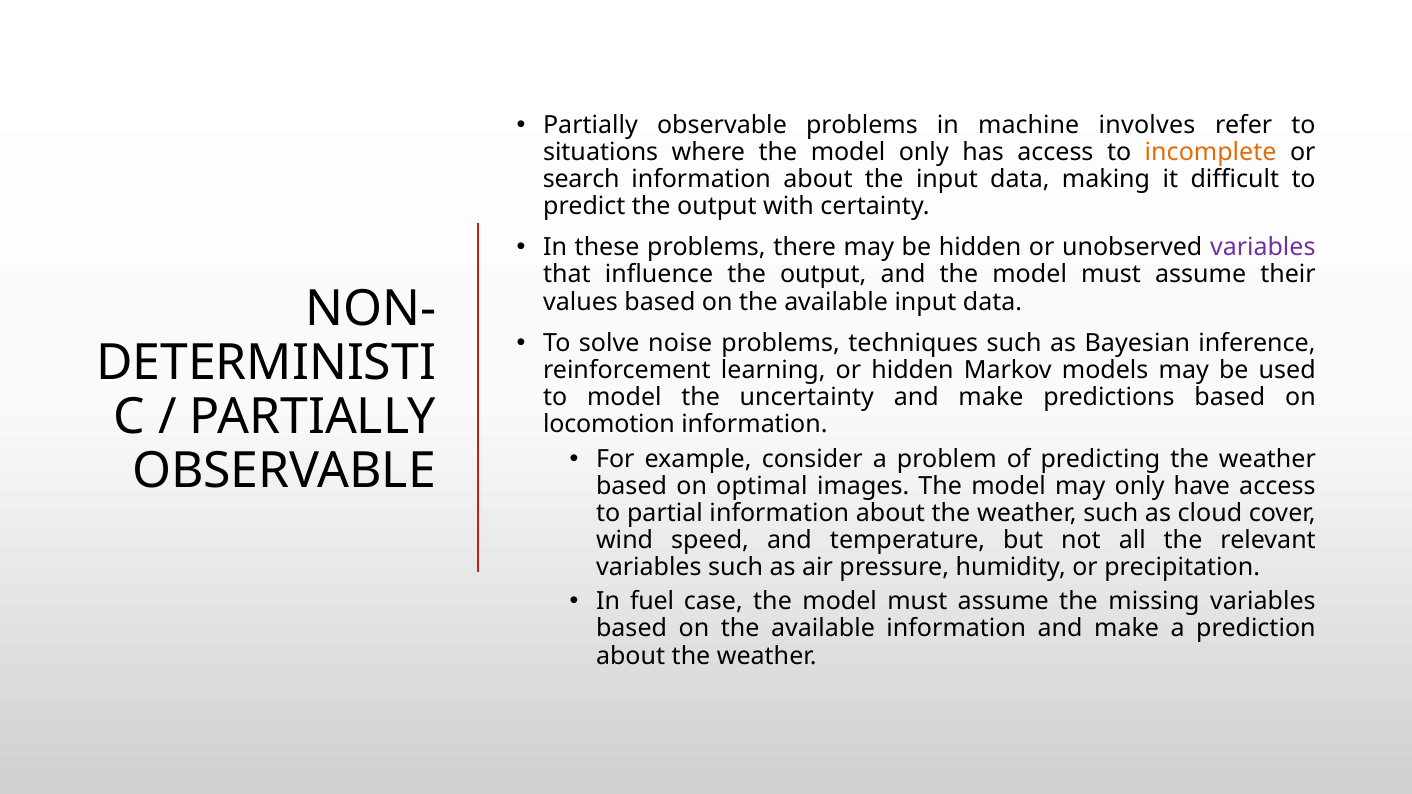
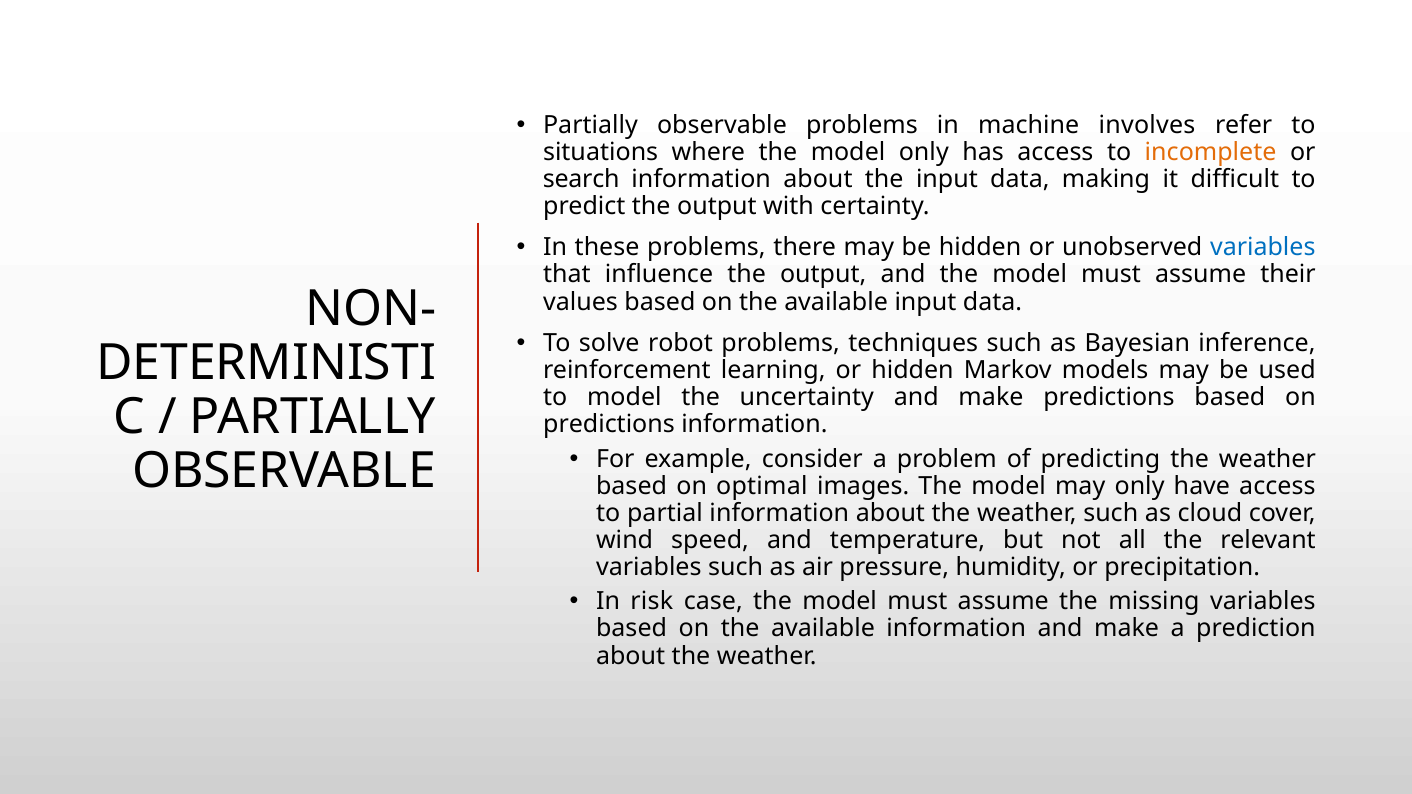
variables colour: purple -> blue (1263, 248)
noise: noise -> robot (680, 344)
locomotion: locomotion -> predictions (609, 425)
fuel: fuel -> risk (652, 602)
